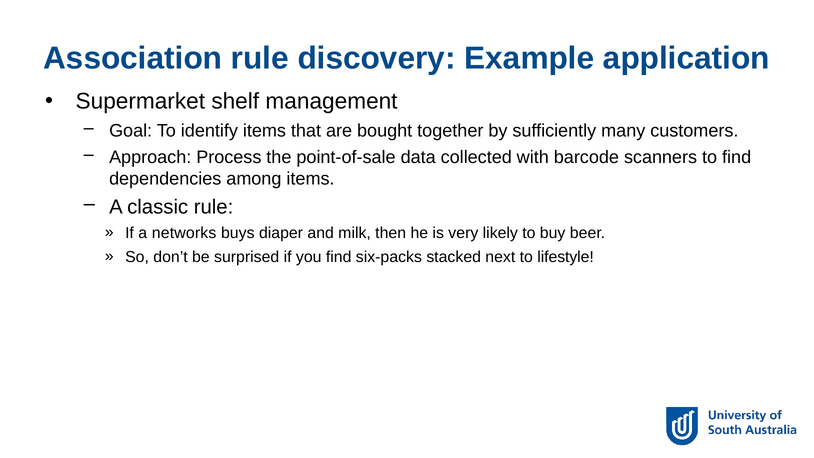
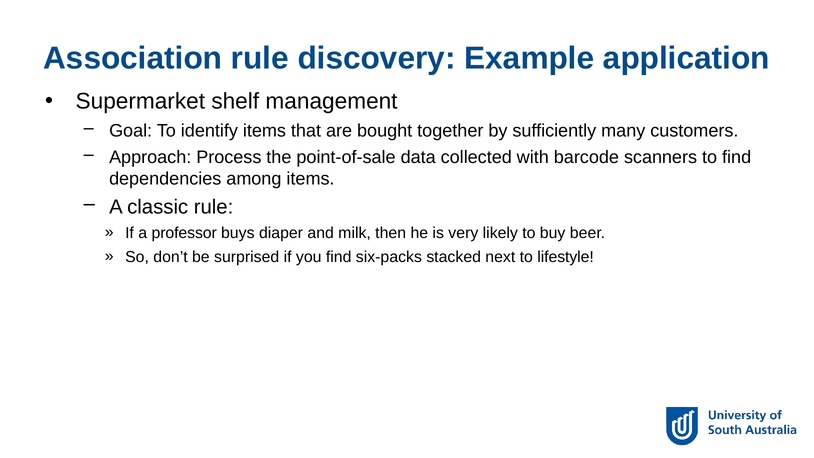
networks: networks -> professor (184, 233)
